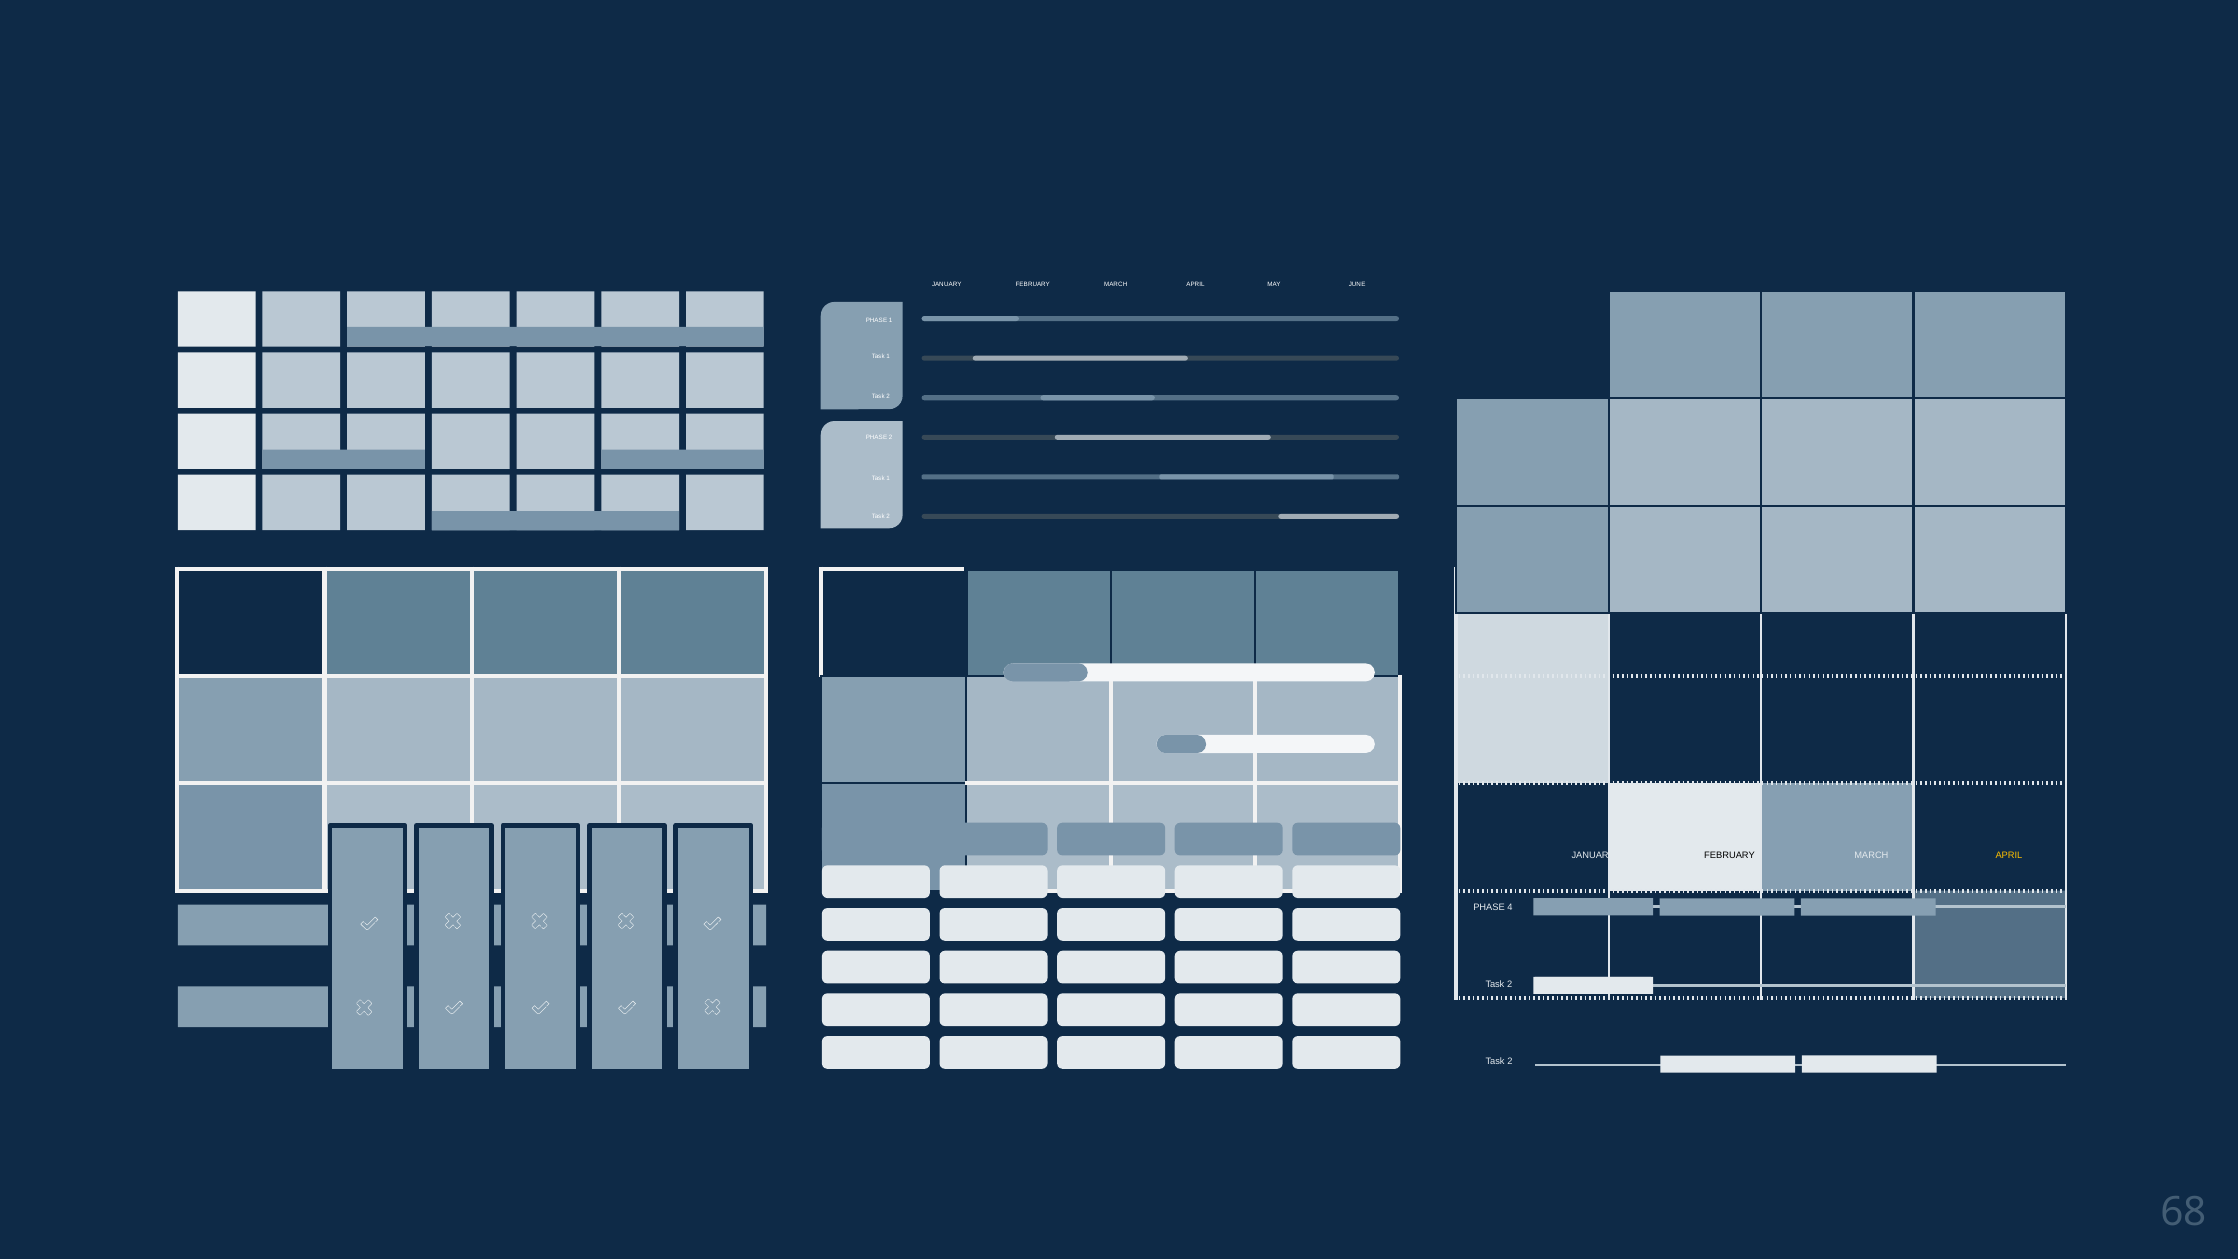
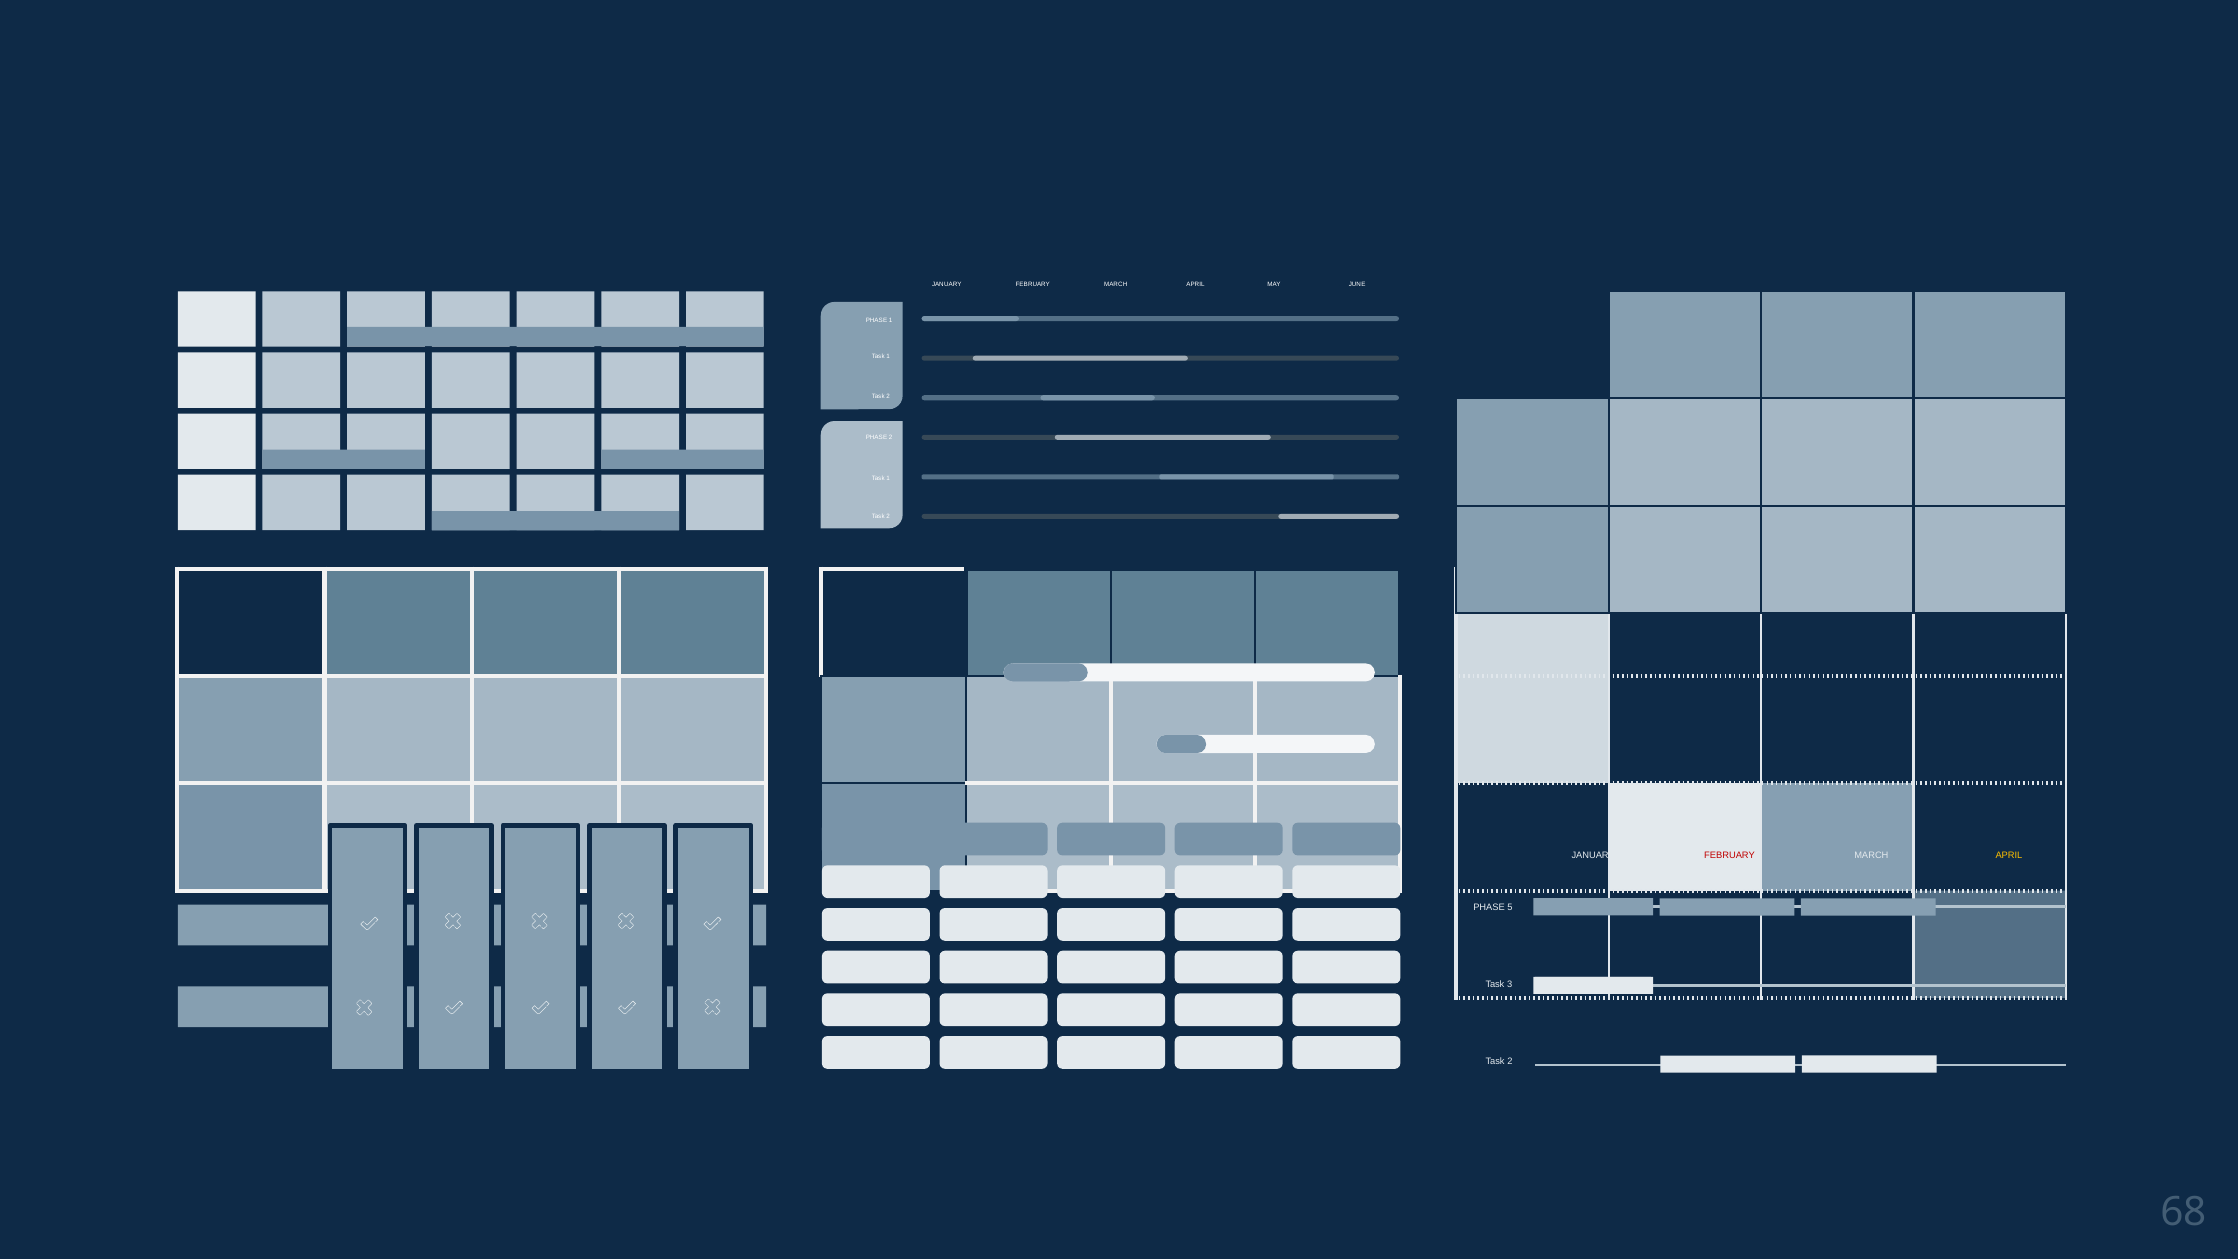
FEBRUARY colour: black -> red (1730, 856)
4: 4 -> 5 (1510, 907)
2: 2 -> 3 (1510, 985)
